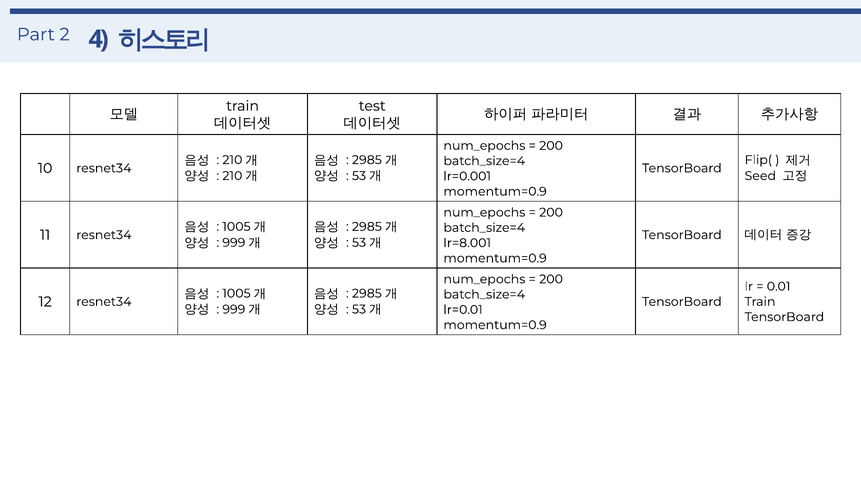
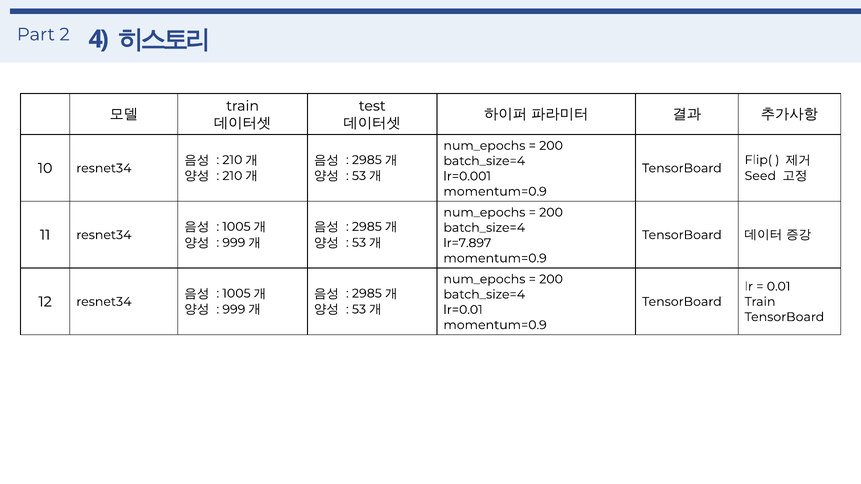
lr=8.001: lr=8.001 -> lr=7.897 (467, 243)
